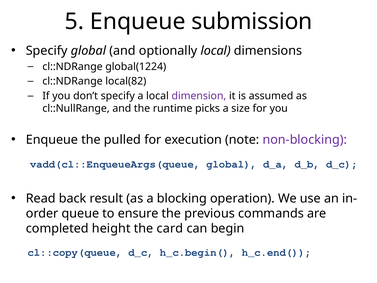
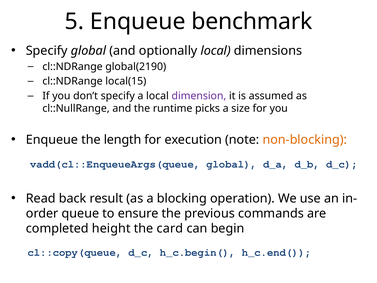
submission: submission -> benchmark (252, 21)
global(1224: global(1224 -> global(2190 (136, 67)
local(82: local(82 -> local(15 (126, 81)
pulled: pulled -> length (123, 140)
non-blocking colour: purple -> orange (305, 140)
